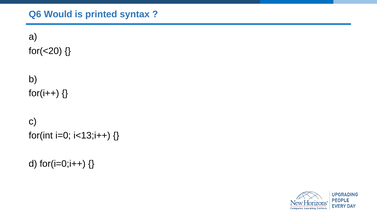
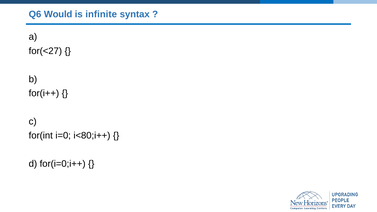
printed: printed -> infinite (101, 14)
for(<20: for(<20 -> for(<27 (45, 51)
i<13;i++: i<13;i++ -> i<80;i++ (92, 136)
